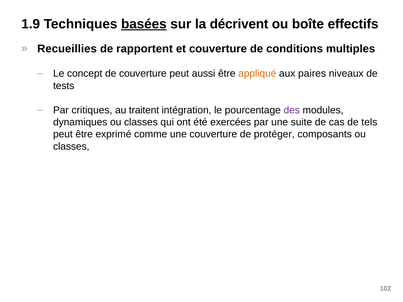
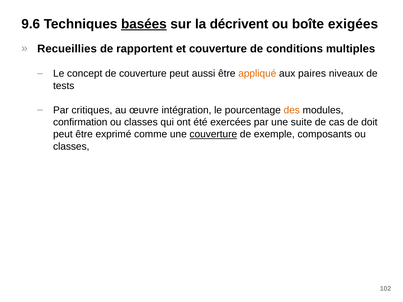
1.9: 1.9 -> 9.6 (31, 24)
effectifs: effectifs -> exigées (353, 24)
traitent: traitent -> œuvre (144, 110)
des colour: purple -> orange (292, 110)
dynamiques: dynamiques -> confirmation (80, 122)
tels: tels -> doit (369, 122)
couverture underline: none -> present (213, 134)
protéger: protéger -> exemple (274, 134)
